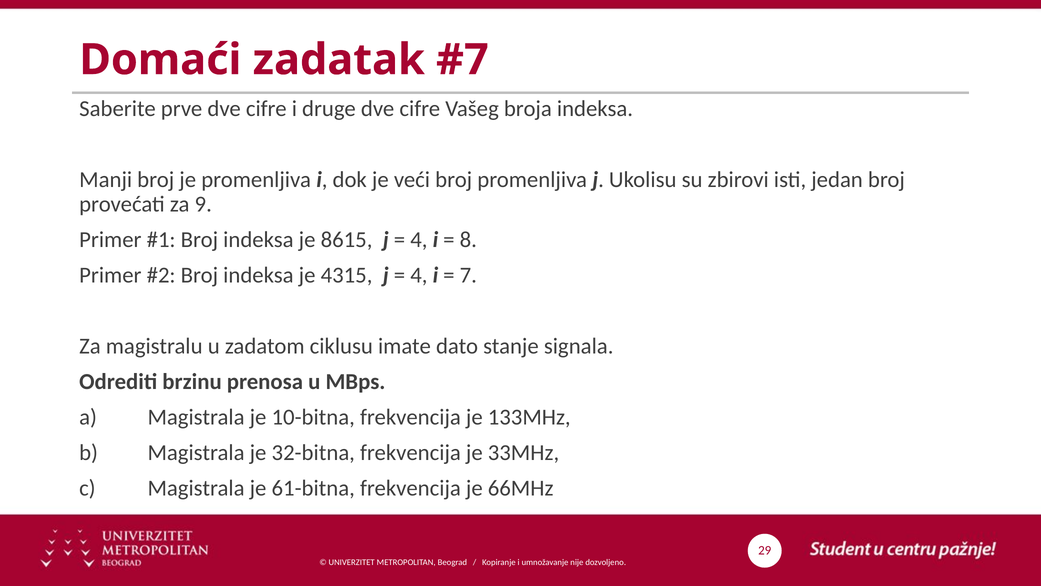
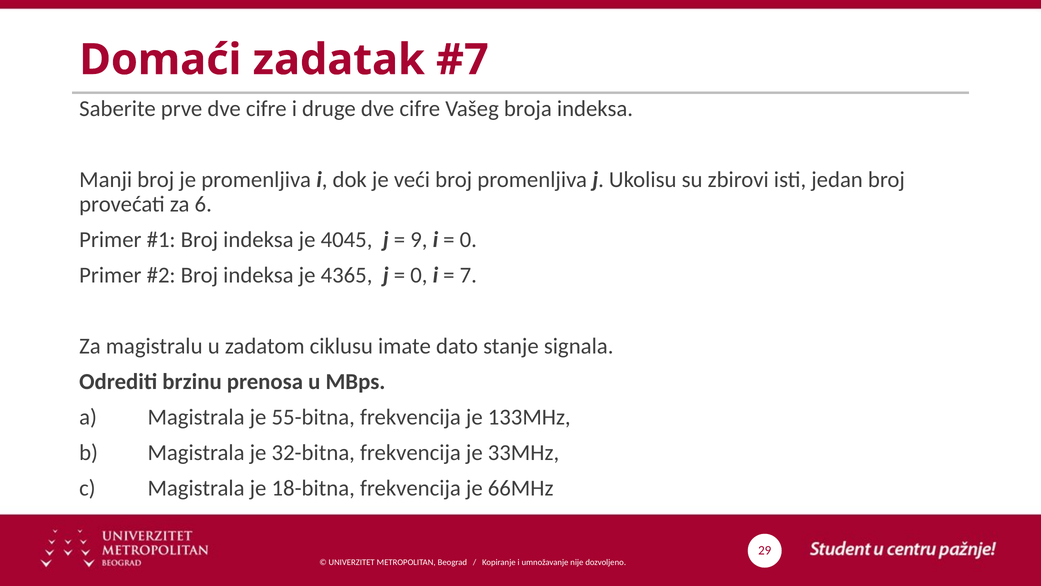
9: 9 -> 6 (203, 204)
8615: 8615 -> 4045 (347, 240)
4: 4 -> 9 (419, 240)
8: 8 -> 0 (468, 240)
4315: 4315 -> 4365 (347, 275)
4: 4 -> 0 (419, 275)
10-bitna: 10-bitna -> 55-bitna (313, 417)
61-bitna: 61-bitna -> 18-bitna (313, 488)
